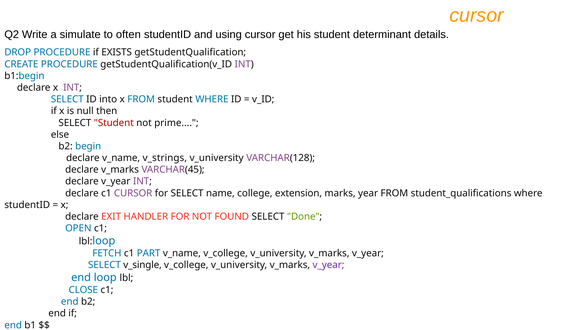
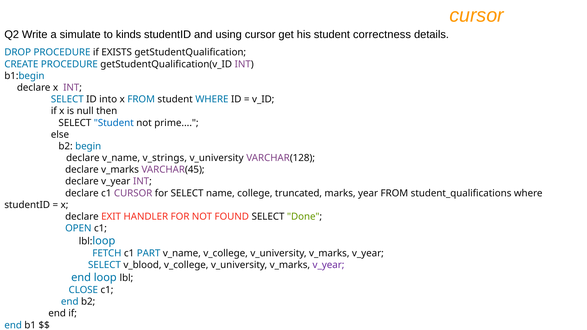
often: often -> kinds (128, 35)
determinant: determinant -> correctness (382, 35)
Student colour: red -> blue (114, 123)
extension: extension -> truncated (298, 193)
v_single: v_single -> v_blood (142, 265)
